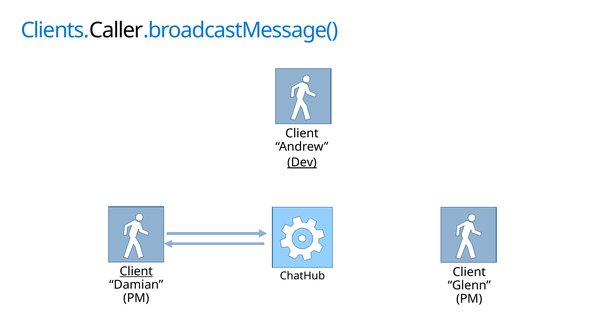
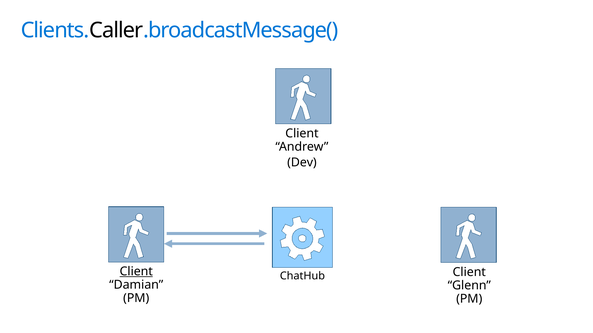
Dev underline: present -> none (302, 163)
